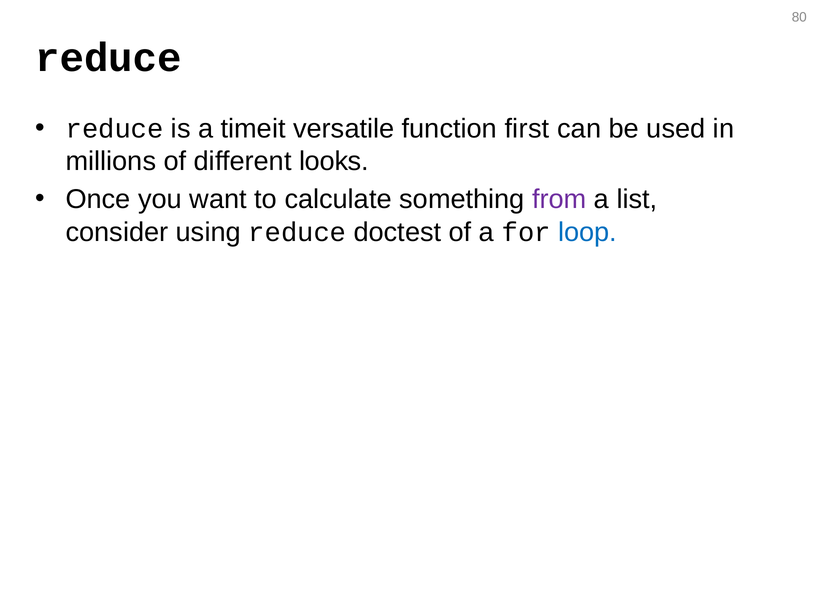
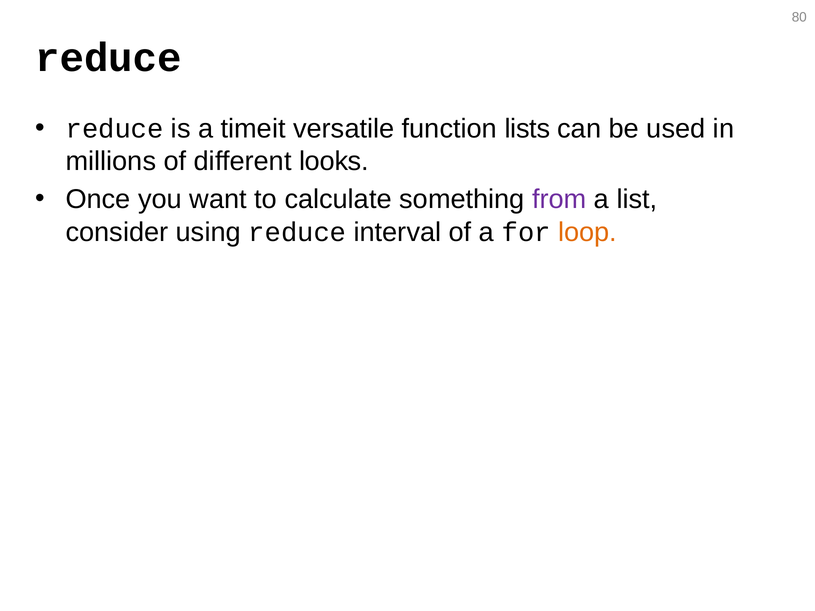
first: first -> lists (527, 129)
doctest: doctest -> interval (397, 232)
loop colour: blue -> orange (588, 232)
